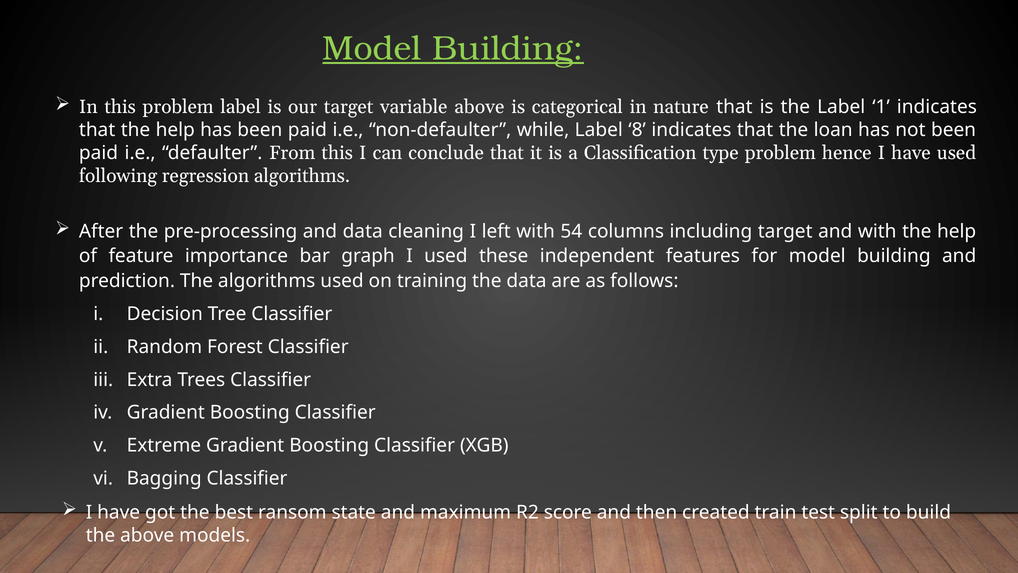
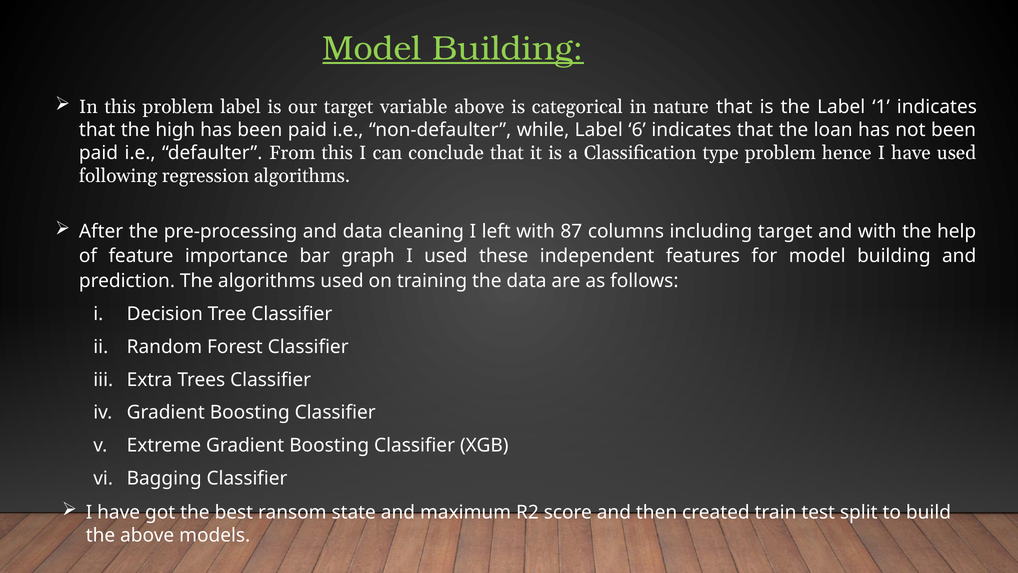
that the help: help -> high (175, 130)
8: 8 -> 6 (637, 130)
54: 54 -> 87 (571, 232)
